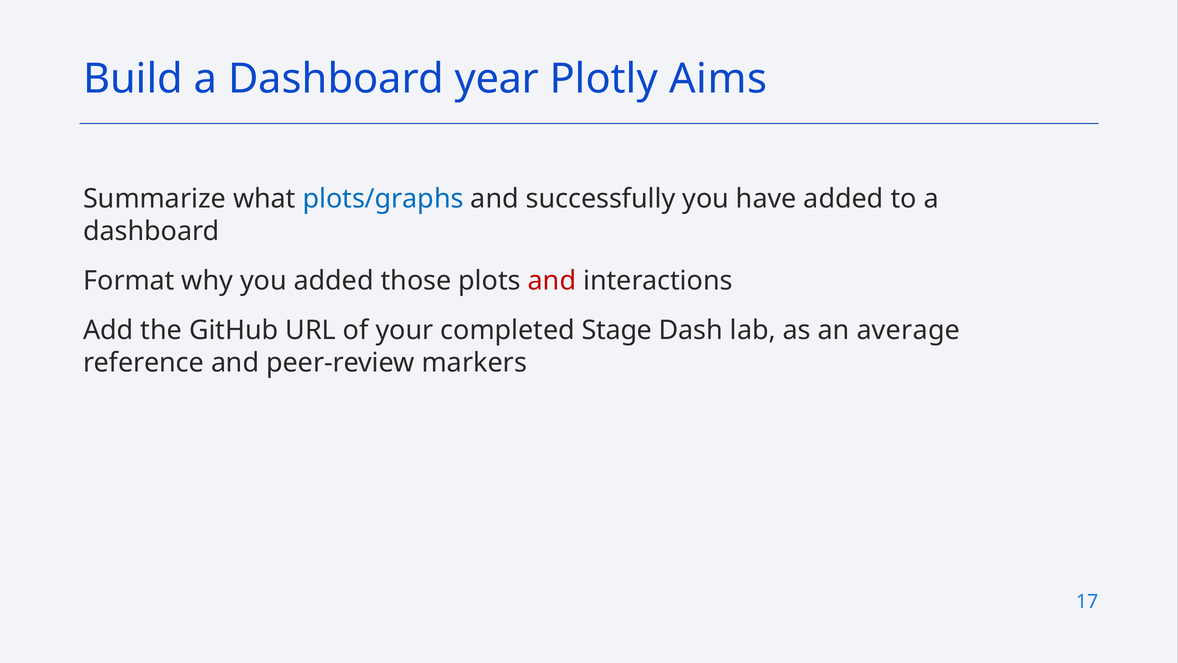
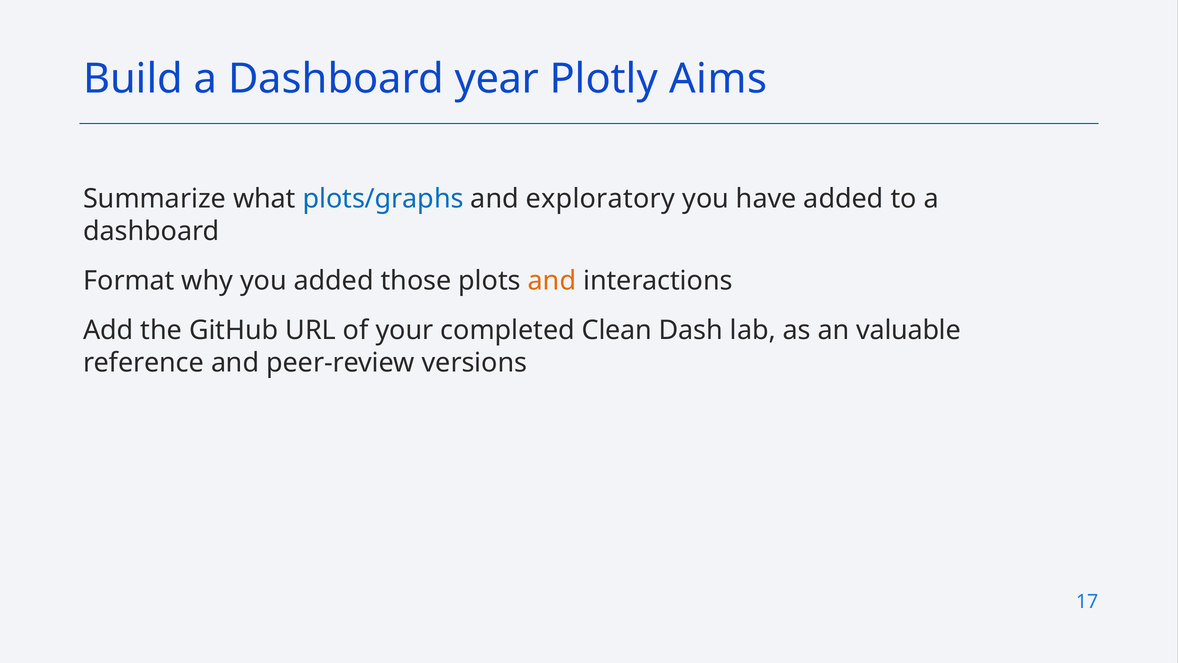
successfully: successfully -> exploratory (600, 199)
and colour: red -> orange (552, 281)
Stage: Stage -> Clean (617, 330)
average: average -> valuable (909, 330)
markers: markers -> versions (474, 363)
